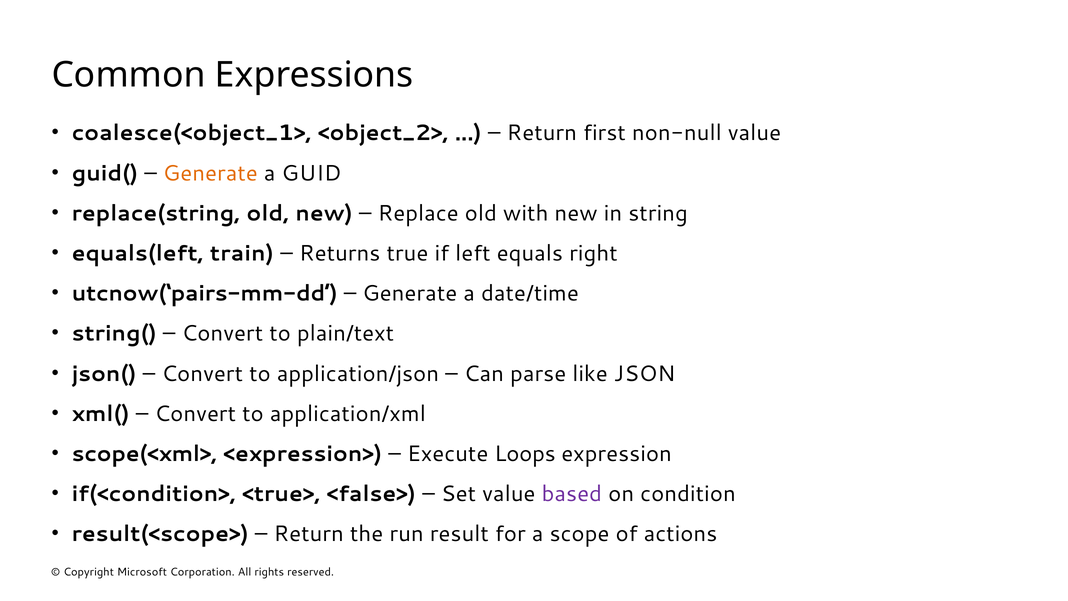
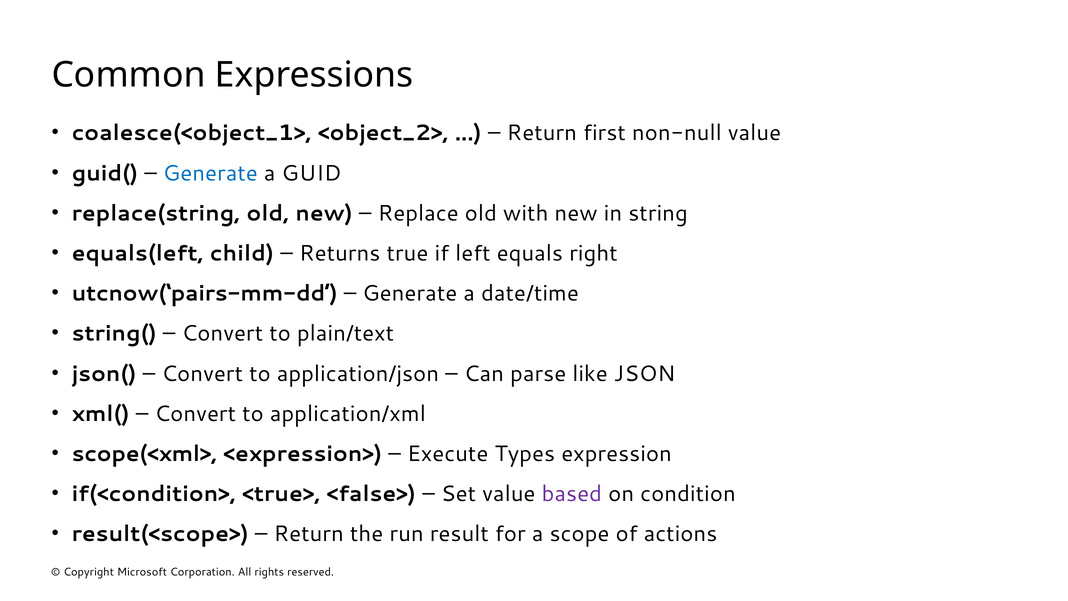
Generate colour: orange -> blue (210, 173)
train: train -> child (242, 253)
Loops: Loops -> Types (525, 454)
